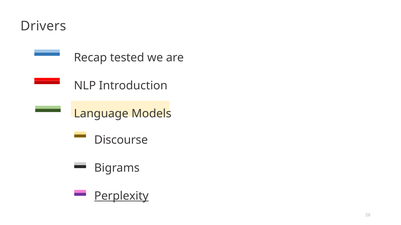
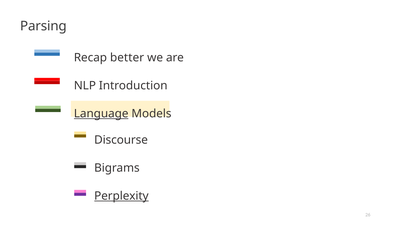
Drivers: Drivers -> Parsing (43, 26)
tested: tested -> better (127, 58)
Language underline: none -> present (101, 114)
